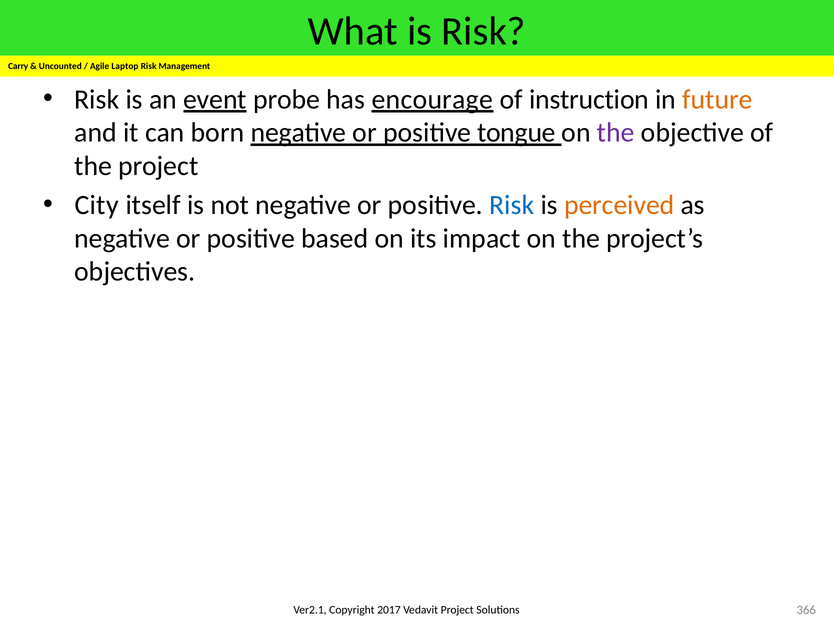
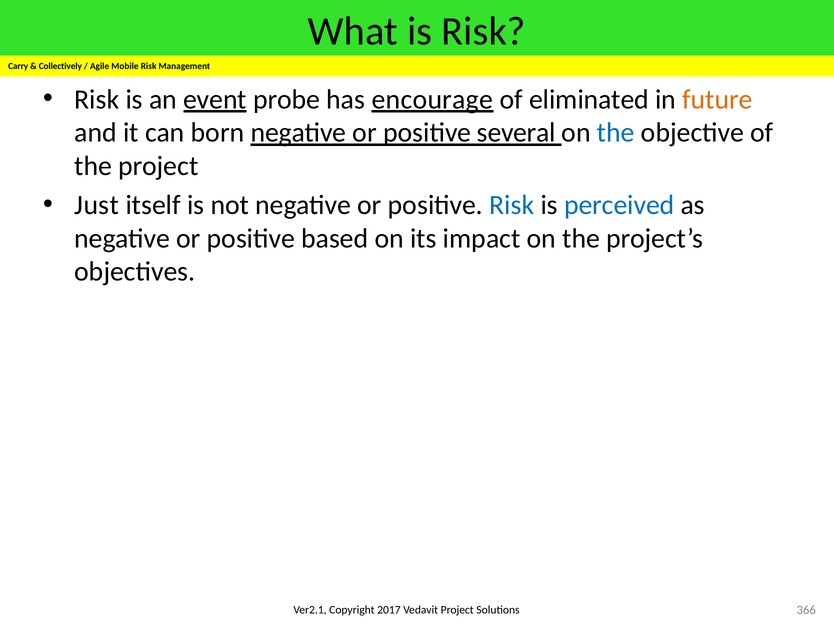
Uncounted: Uncounted -> Collectively (60, 66)
Laptop: Laptop -> Mobile (125, 66)
instruction: instruction -> eliminated (589, 99)
tongue: tongue -> several (516, 133)
the colour: purple -> blue (616, 133)
City: City -> Just (97, 205)
perceived colour: orange -> blue (619, 205)
